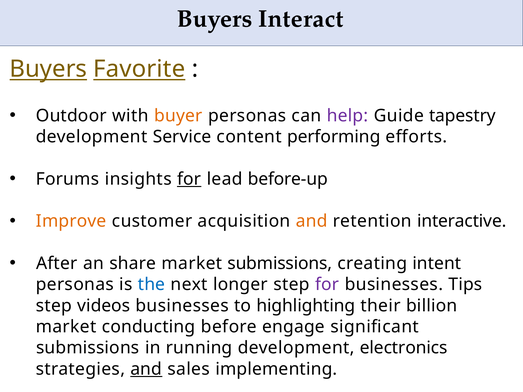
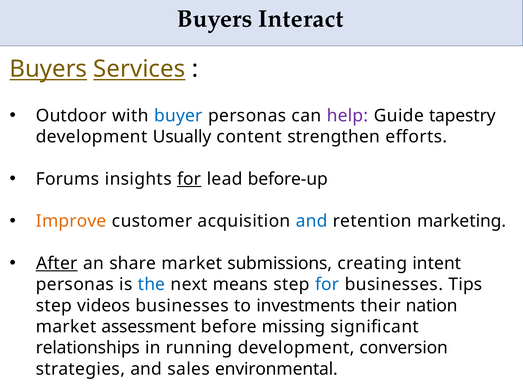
Favorite: Favorite -> Services (139, 69)
buyer colour: orange -> blue (178, 116)
Service: Service -> Usually (182, 137)
performing: performing -> strengthen (334, 137)
and colour: orange -> blue (312, 221)
interactive: interactive -> marketing (462, 221)
After underline: none -> present (57, 264)
longer: longer -> means (240, 285)
for colour: purple -> blue (327, 285)
highlighting: highlighting -> investments (306, 306)
billion: billion -> nation (432, 306)
conducting: conducting -> assessment (149, 327)
engage: engage -> missing (294, 327)
submissions: submissions -> relationships (88, 348)
electronics: electronics -> conversion (404, 348)
and underline: present -> none (146, 369)
implementing: implementing -> environmental (277, 369)
